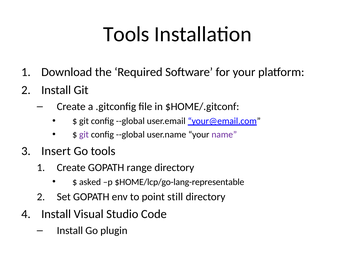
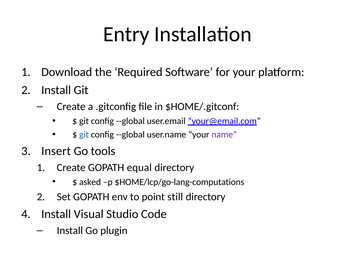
Tools: Tools -> Entry (126, 34)
git colour: purple -> blue (84, 135)
range: range -> equal (139, 168)
$HOME/lcp/go-lang-representable: $HOME/lcp/go-lang-representable -> $HOME/lcp/go-lang-computations (179, 182)
